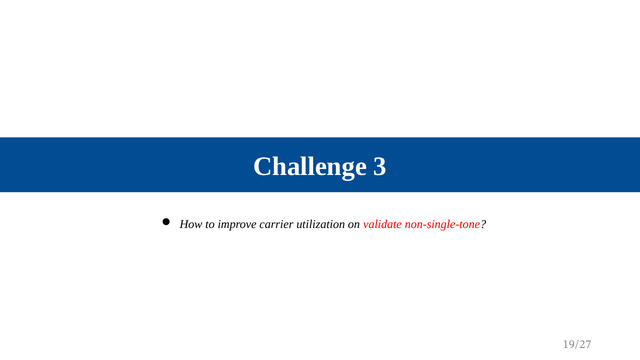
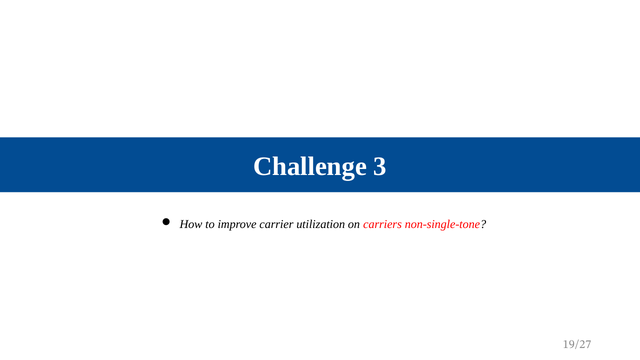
validate: validate -> carriers (383, 224)
